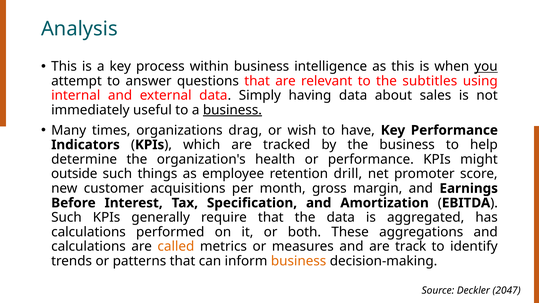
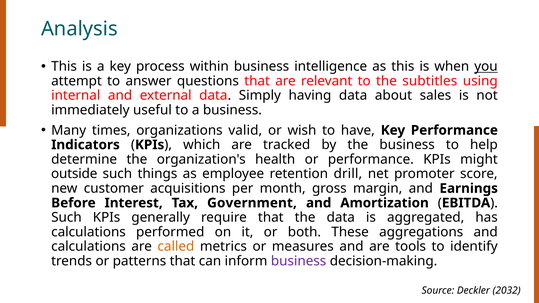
business underline: present -> none (232, 110)
drag: drag -> valid (245, 130)
Specification: Specification -> Government (252, 203)
track: track -> tools (411, 247)
business colour: orange -> purple (299, 261)
2047: 2047 -> 2032 (507, 291)
